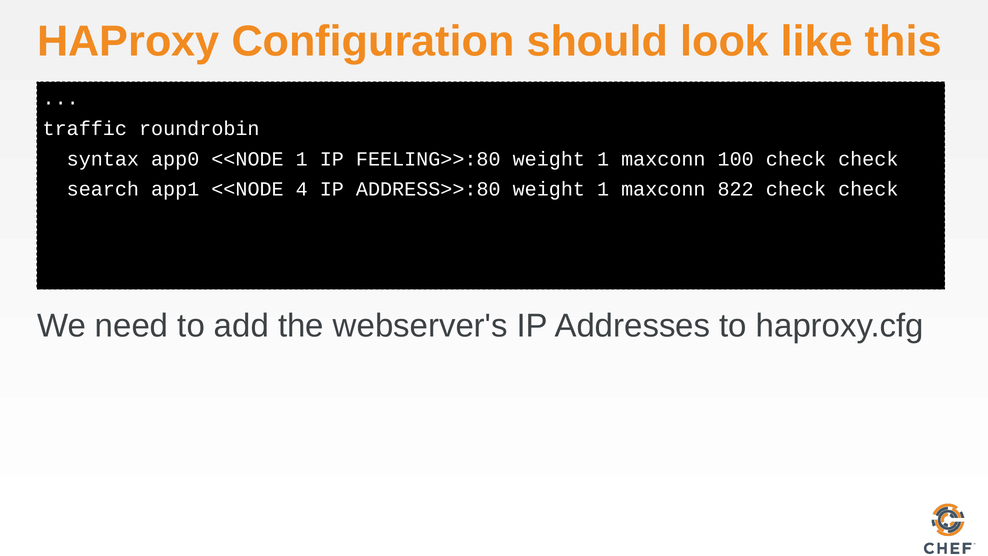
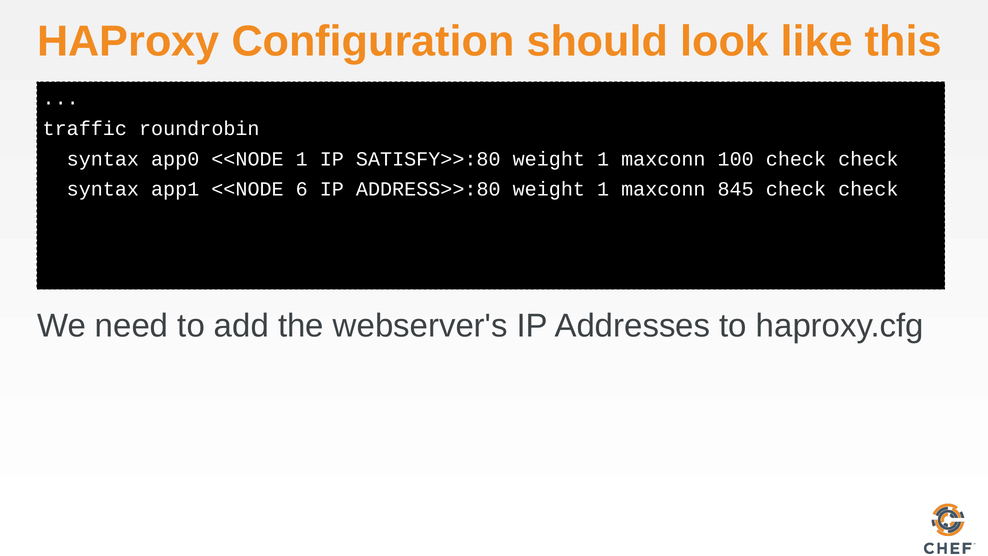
FEELING>>:80: FEELING>>:80 -> SATISFY>>:80 (428, 159)
search: search -> syntax (103, 189)
4: 4 -> 6 (302, 189)
822: 822 -> 845 (736, 189)
